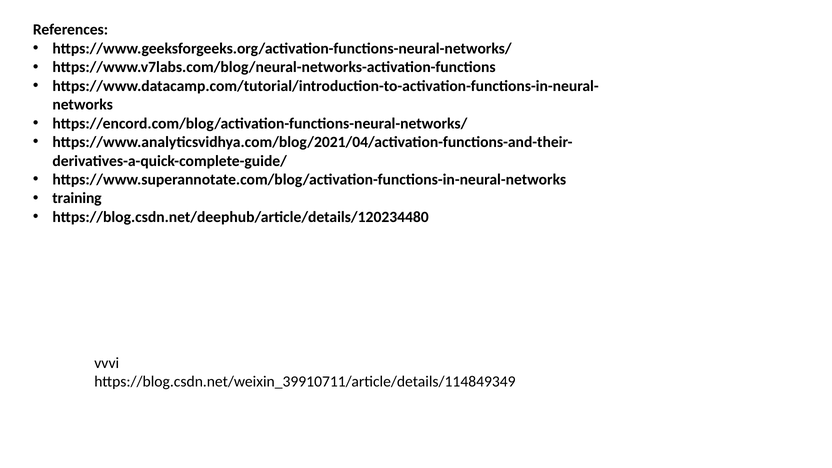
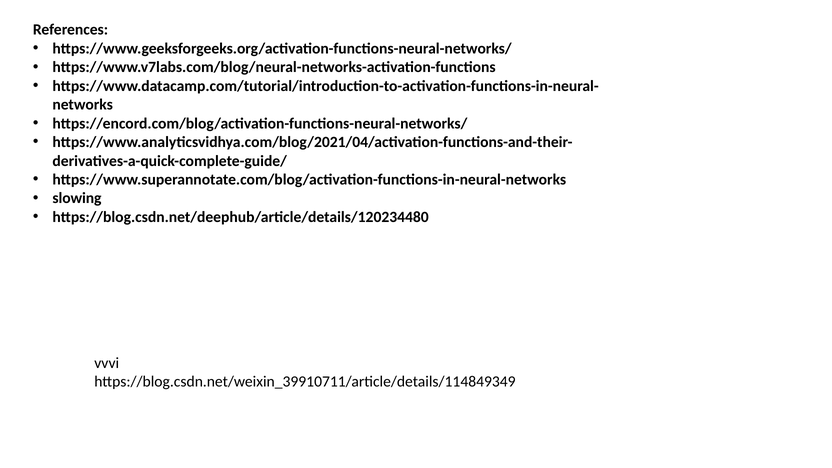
training: training -> slowing (77, 198)
